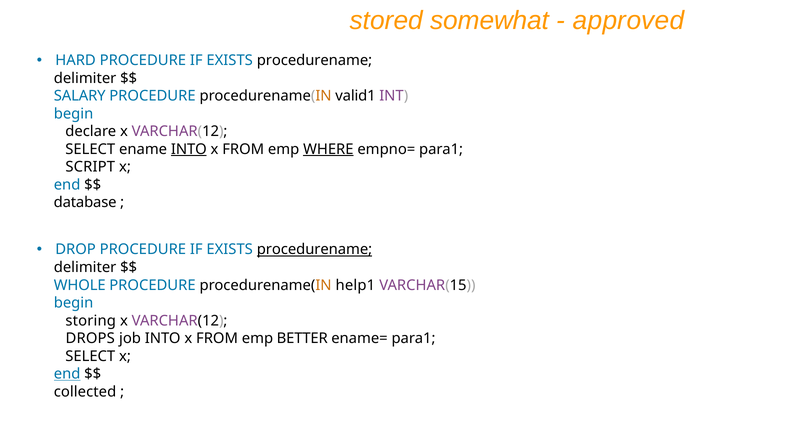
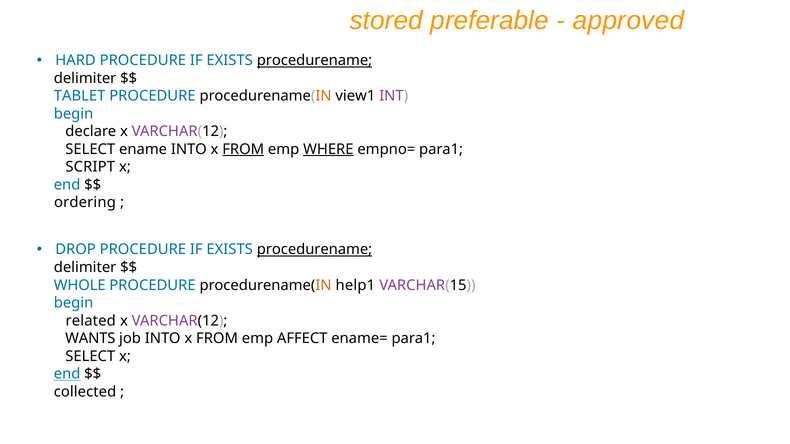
somewhat: somewhat -> preferable (490, 21)
procedurename underline: none -> present (314, 61)
SALARY: SALARY -> TABLET (80, 96)
valid1: valid1 -> view1 (355, 96)
INTO underline: present -> none (189, 149)
FROM underline: none -> present (243, 149)
database: database -> ordering (85, 203)
storing: storing -> related (91, 321)
DROPS: DROPS -> WANTS (90, 339)
BETTER: BETTER -> AFFECT (302, 339)
